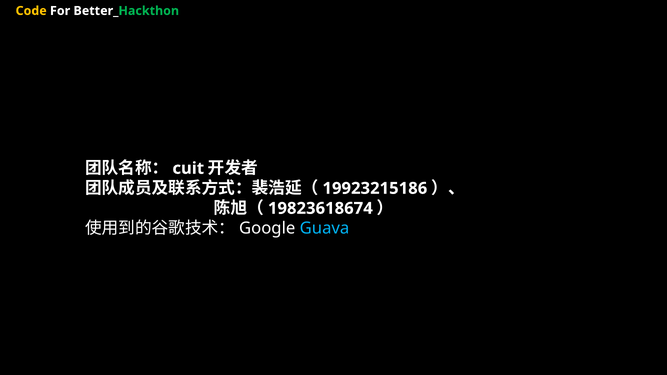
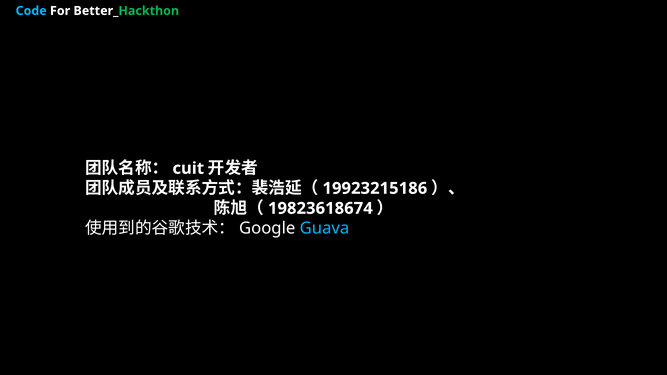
Code colour: yellow -> light blue (31, 11)
